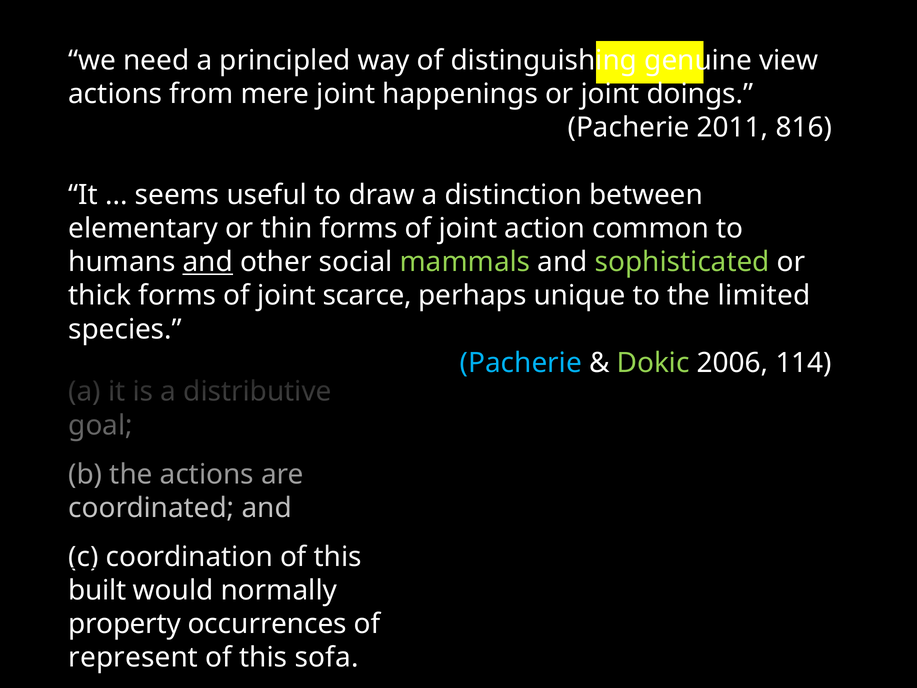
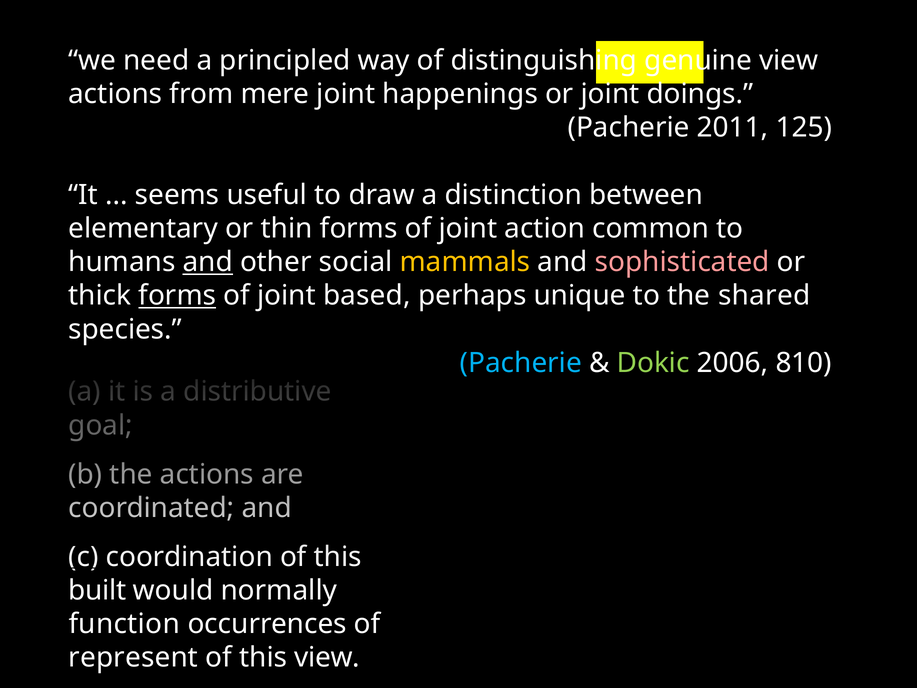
816: 816 -> 125 (804, 128)
mammals colour: light green -> yellow (465, 262)
sophisticated colour: light green -> pink (682, 262)
forms underline: none -> present (177, 296)
scarce: scarce -> based (367, 296)
limited: limited -> shared (764, 296)
114: 114 -> 810 (804, 363)
property: property -> function (124, 624)
this sofa: sofa -> view (327, 657)
